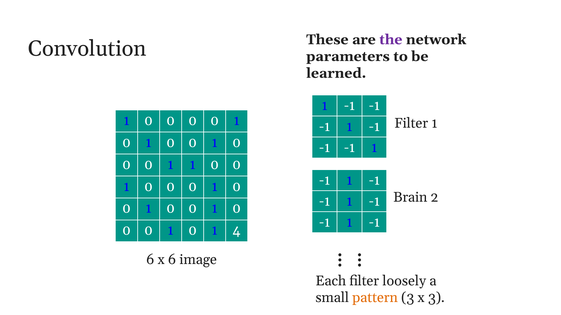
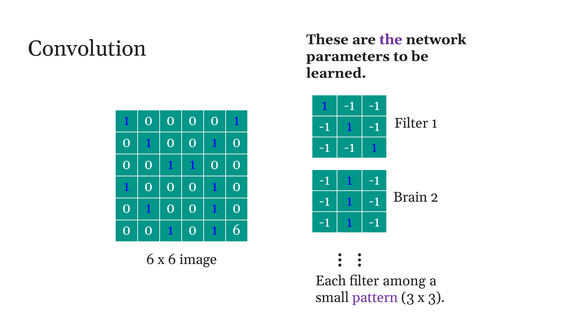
1 4: 4 -> 6 (237, 231)
loosely: loosely -> among (404, 281)
pattern colour: orange -> purple (375, 298)
